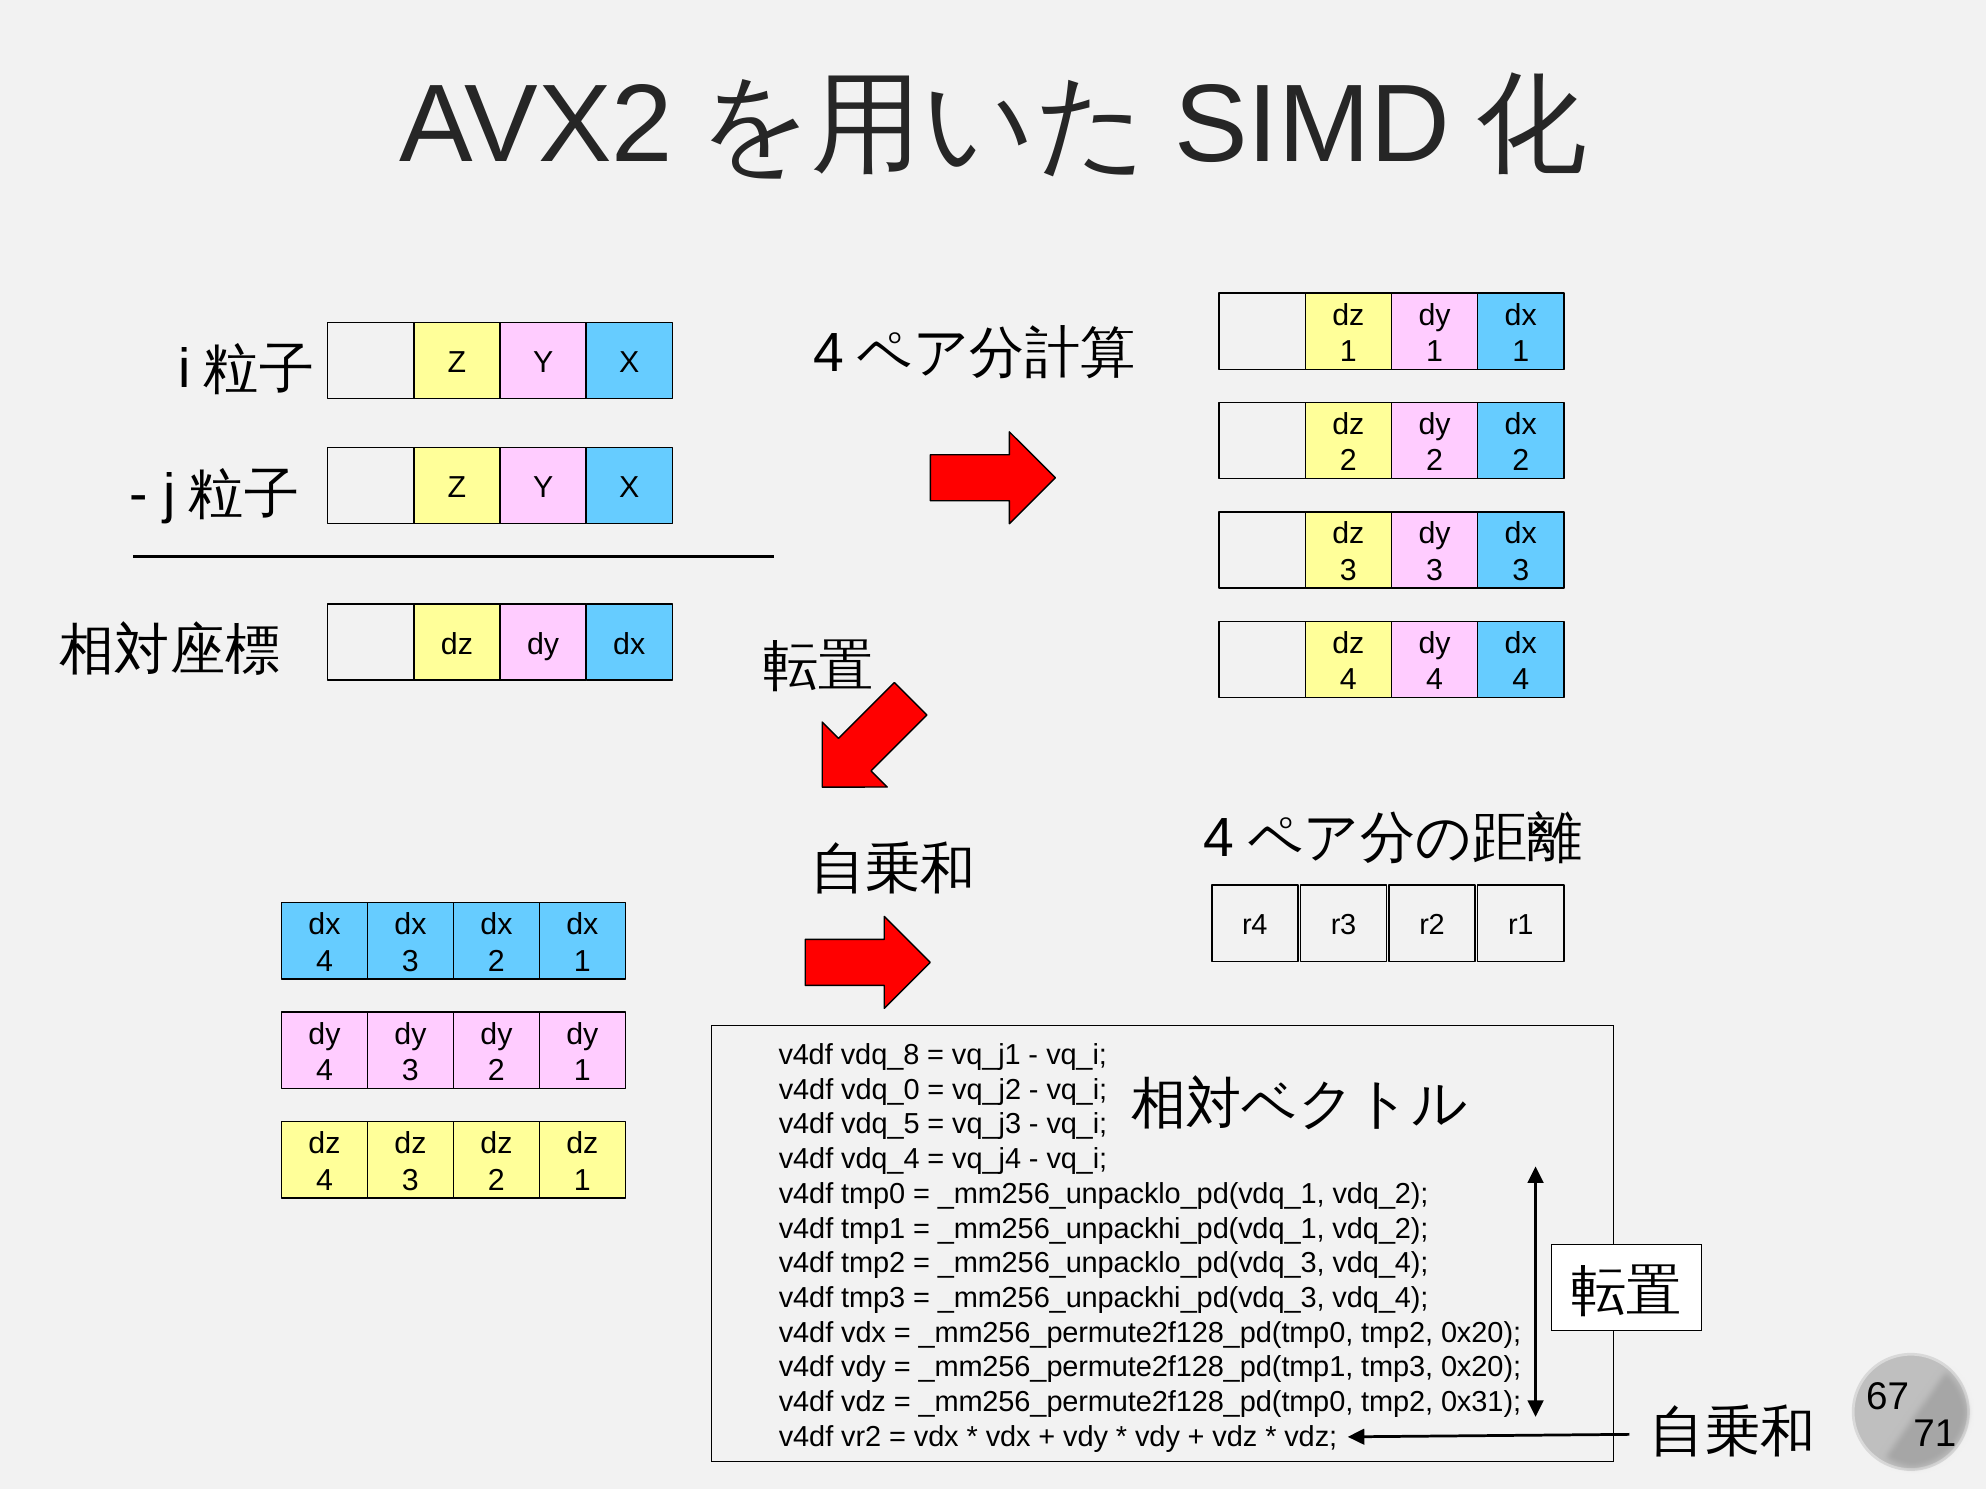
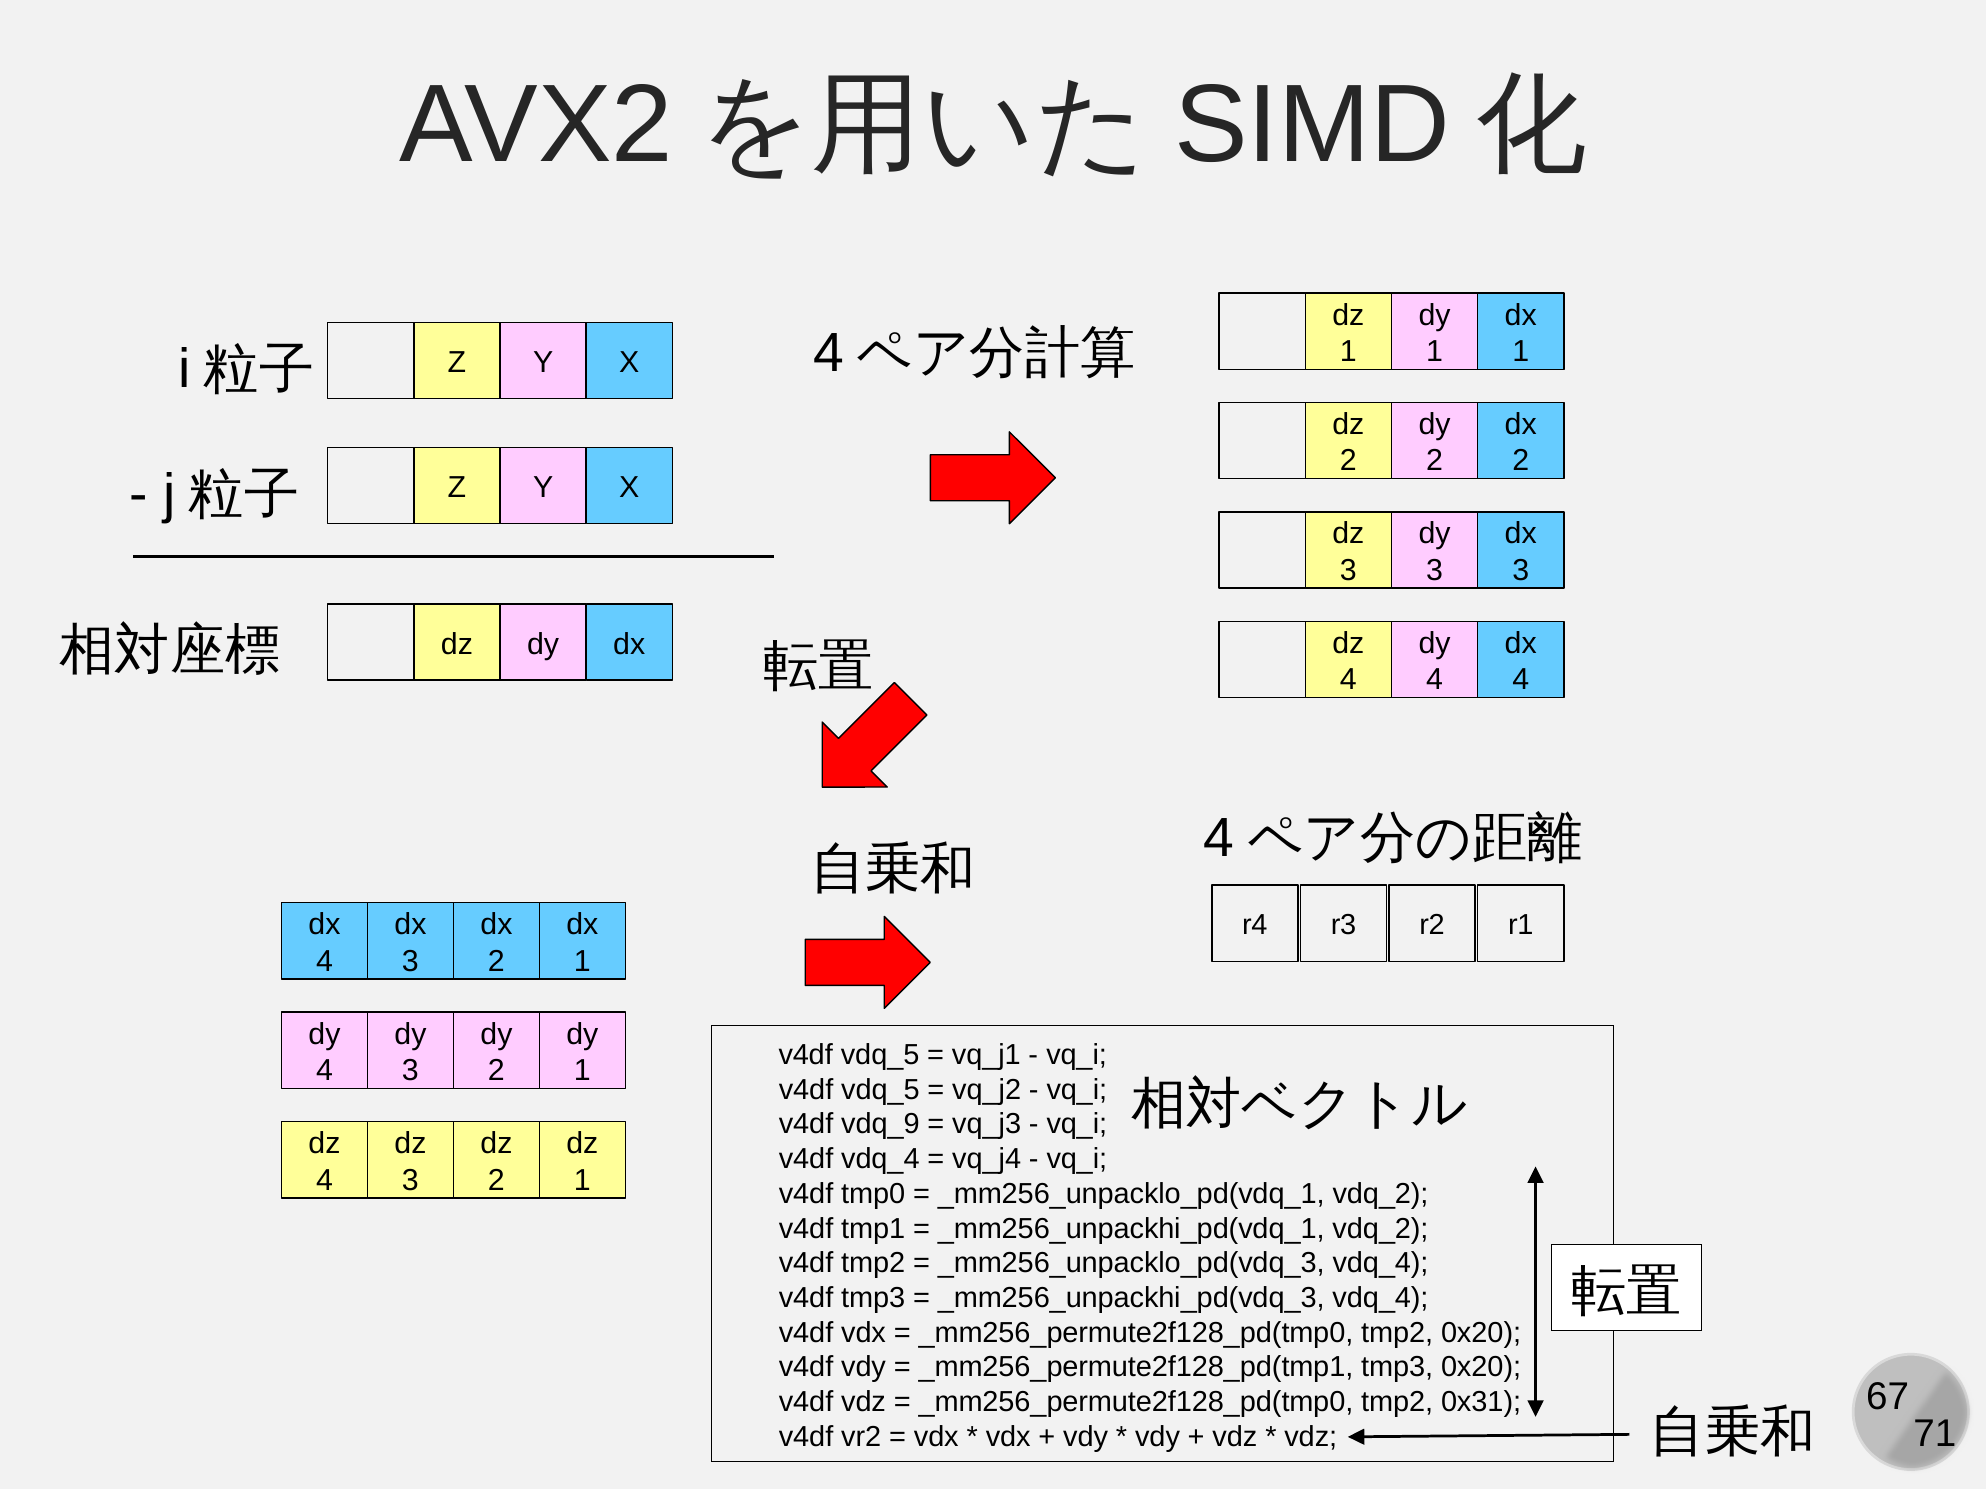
vdq_8: vdq_8 -> vdq_5 (880, 1055)
vdq_0: vdq_0 -> vdq_5 (880, 1090)
vdq_5: vdq_5 -> vdq_9 (880, 1125)
